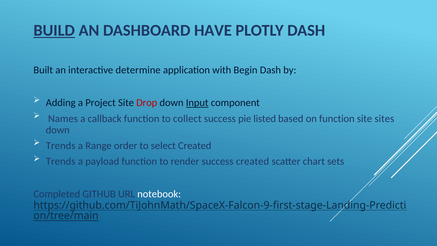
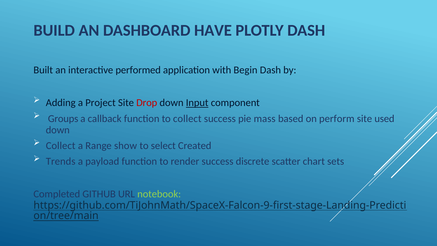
BUILD underline: present -> none (54, 30)
determine: determine -> performed (138, 70)
Names: Names -> Groups (63, 118)
listed: listed -> mass (265, 118)
on function: function -> perform (337, 118)
sites: sites -> used (384, 118)
Trends: Trends -> Collect (61, 146)
order: order -> show (126, 146)
success created: created -> discrete (253, 161)
notebook colour: white -> light green (159, 194)
